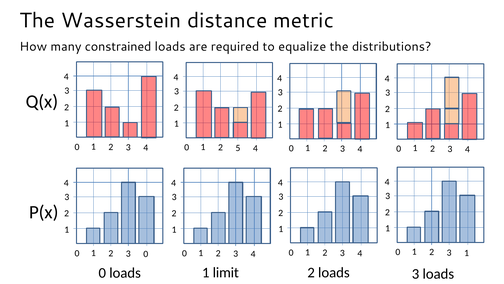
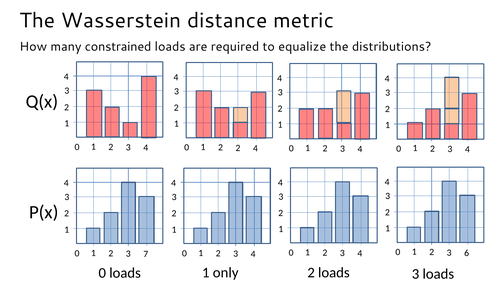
2 5: 5 -> 2 (238, 148)
3 1: 1 -> 6 (467, 252)
3 0: 0 -> 7 (146, 254)
limit: limit -> only (226, 272)
